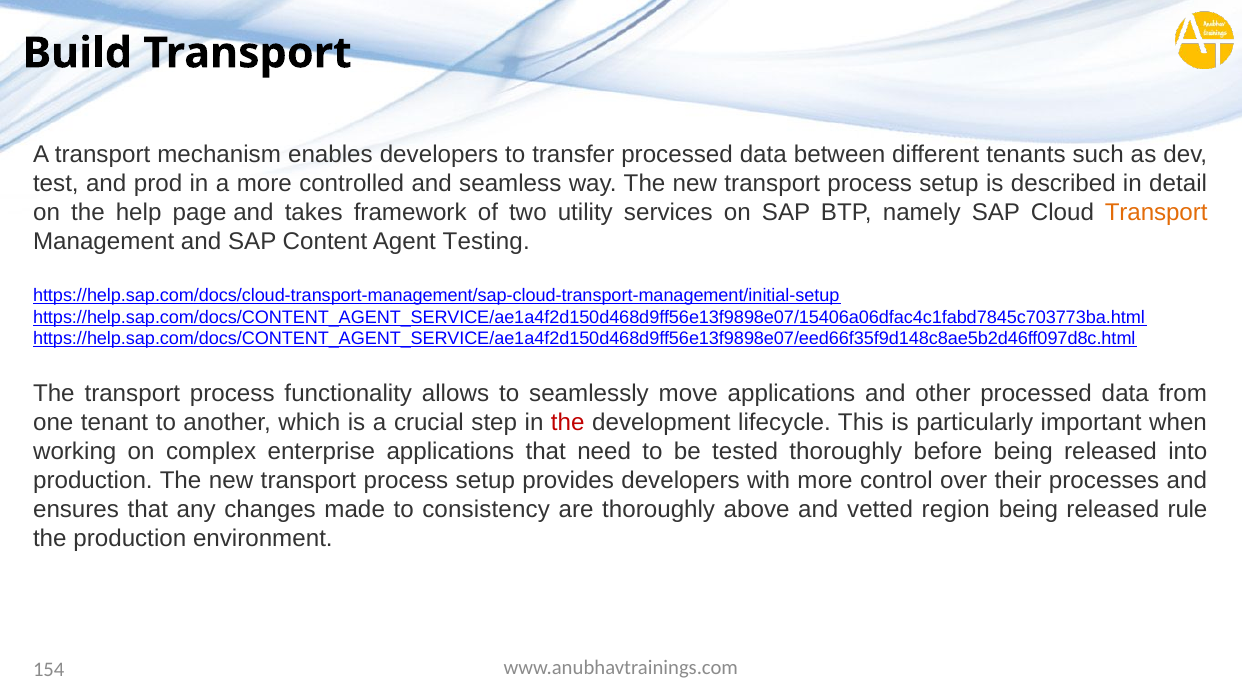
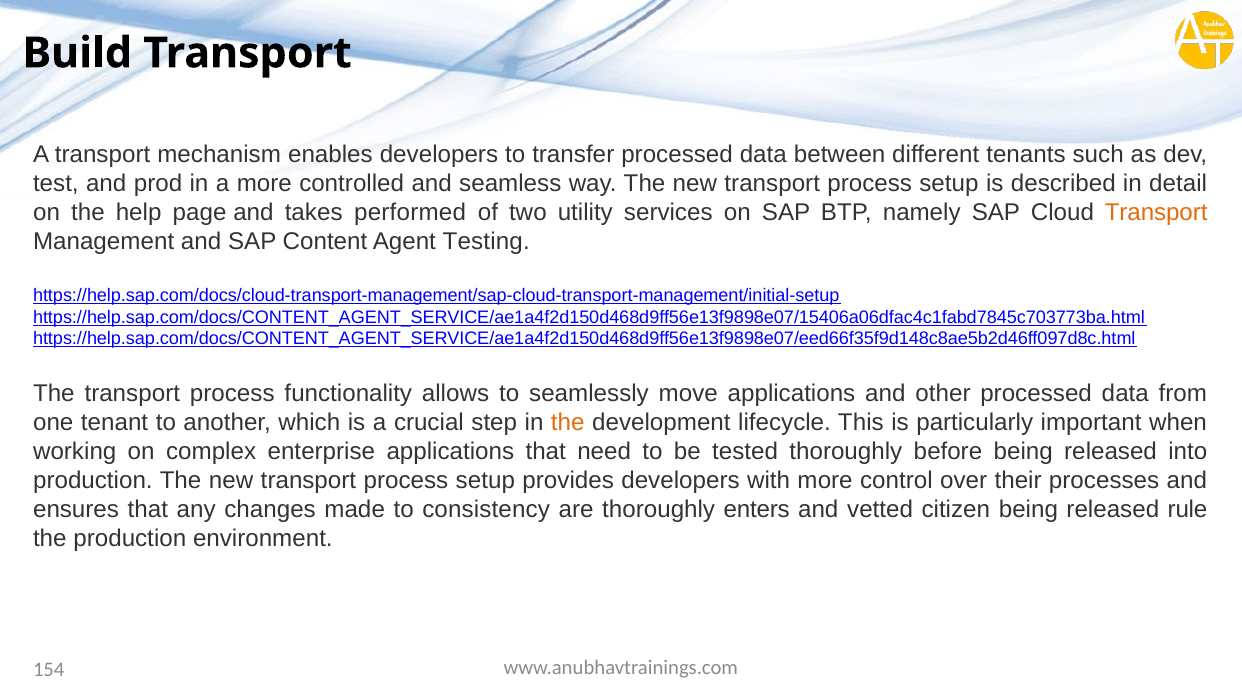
framework: framework -> performed (410, 212)
the colour: red -> orange (568, 423)
above: above -> enters (757, 510)
region: region -> citizen (956, 510)
